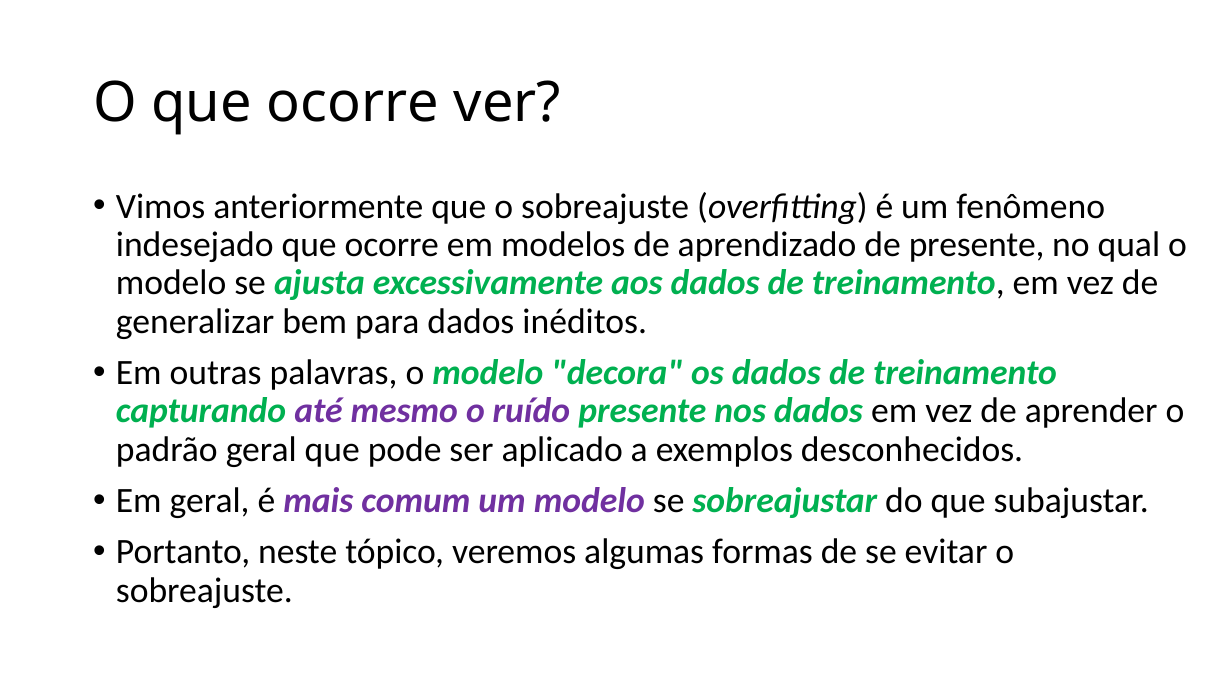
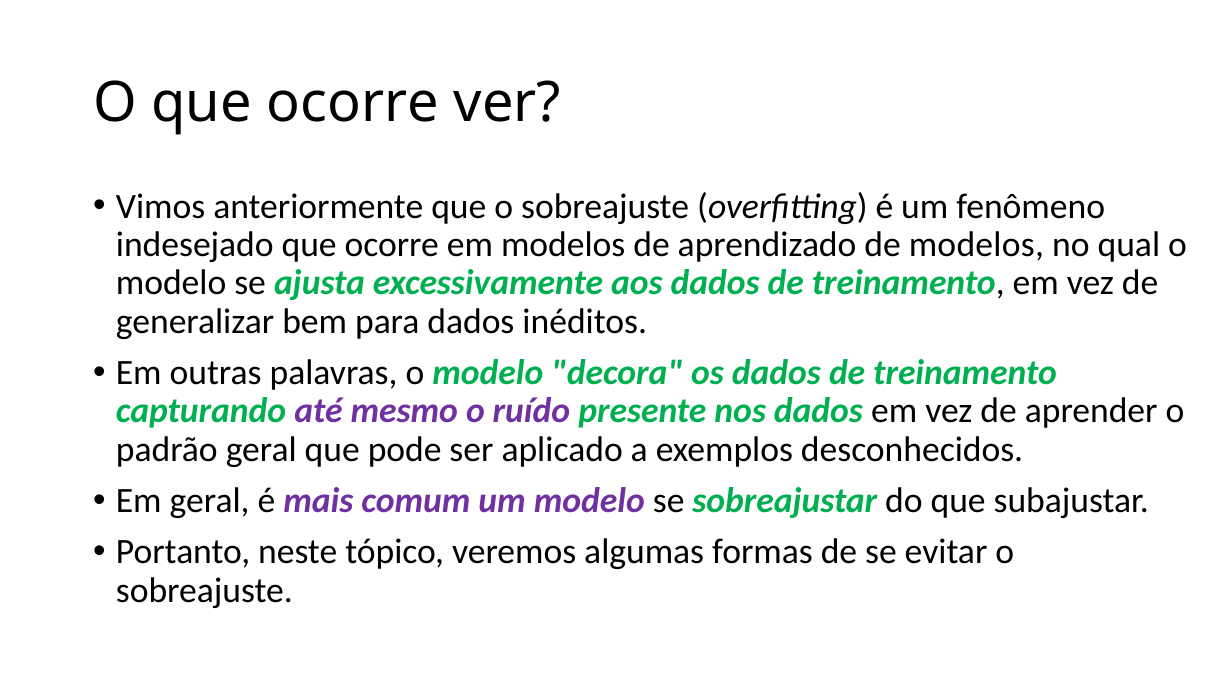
de presente: presente -> modelos (976, 245)
